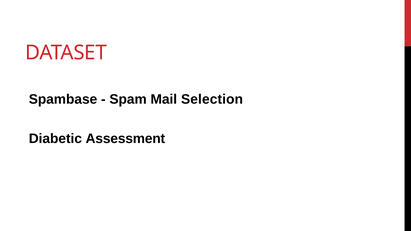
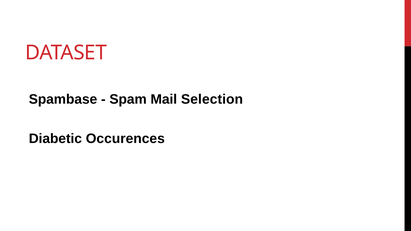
Assessment: Assessment -> Occurences (125, 139)
